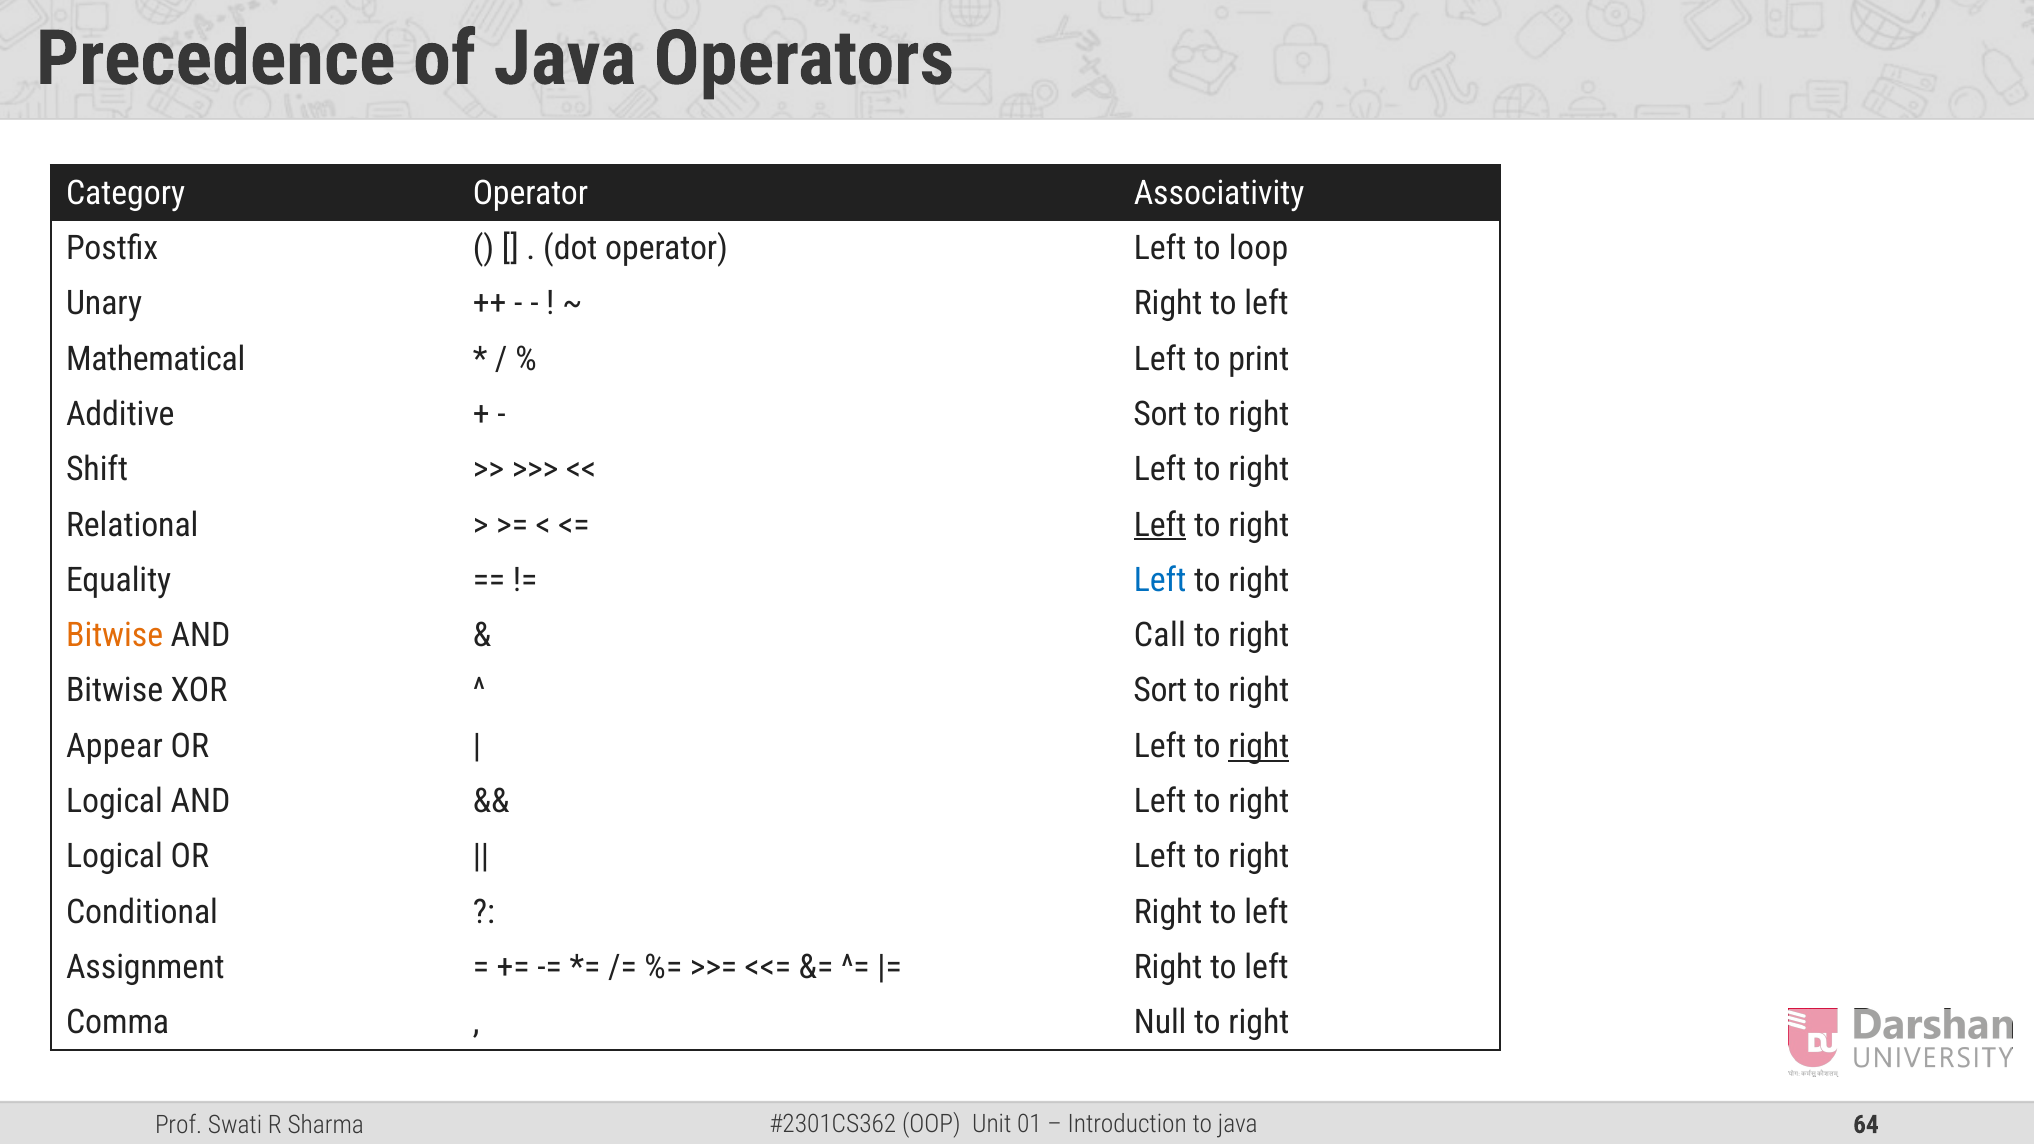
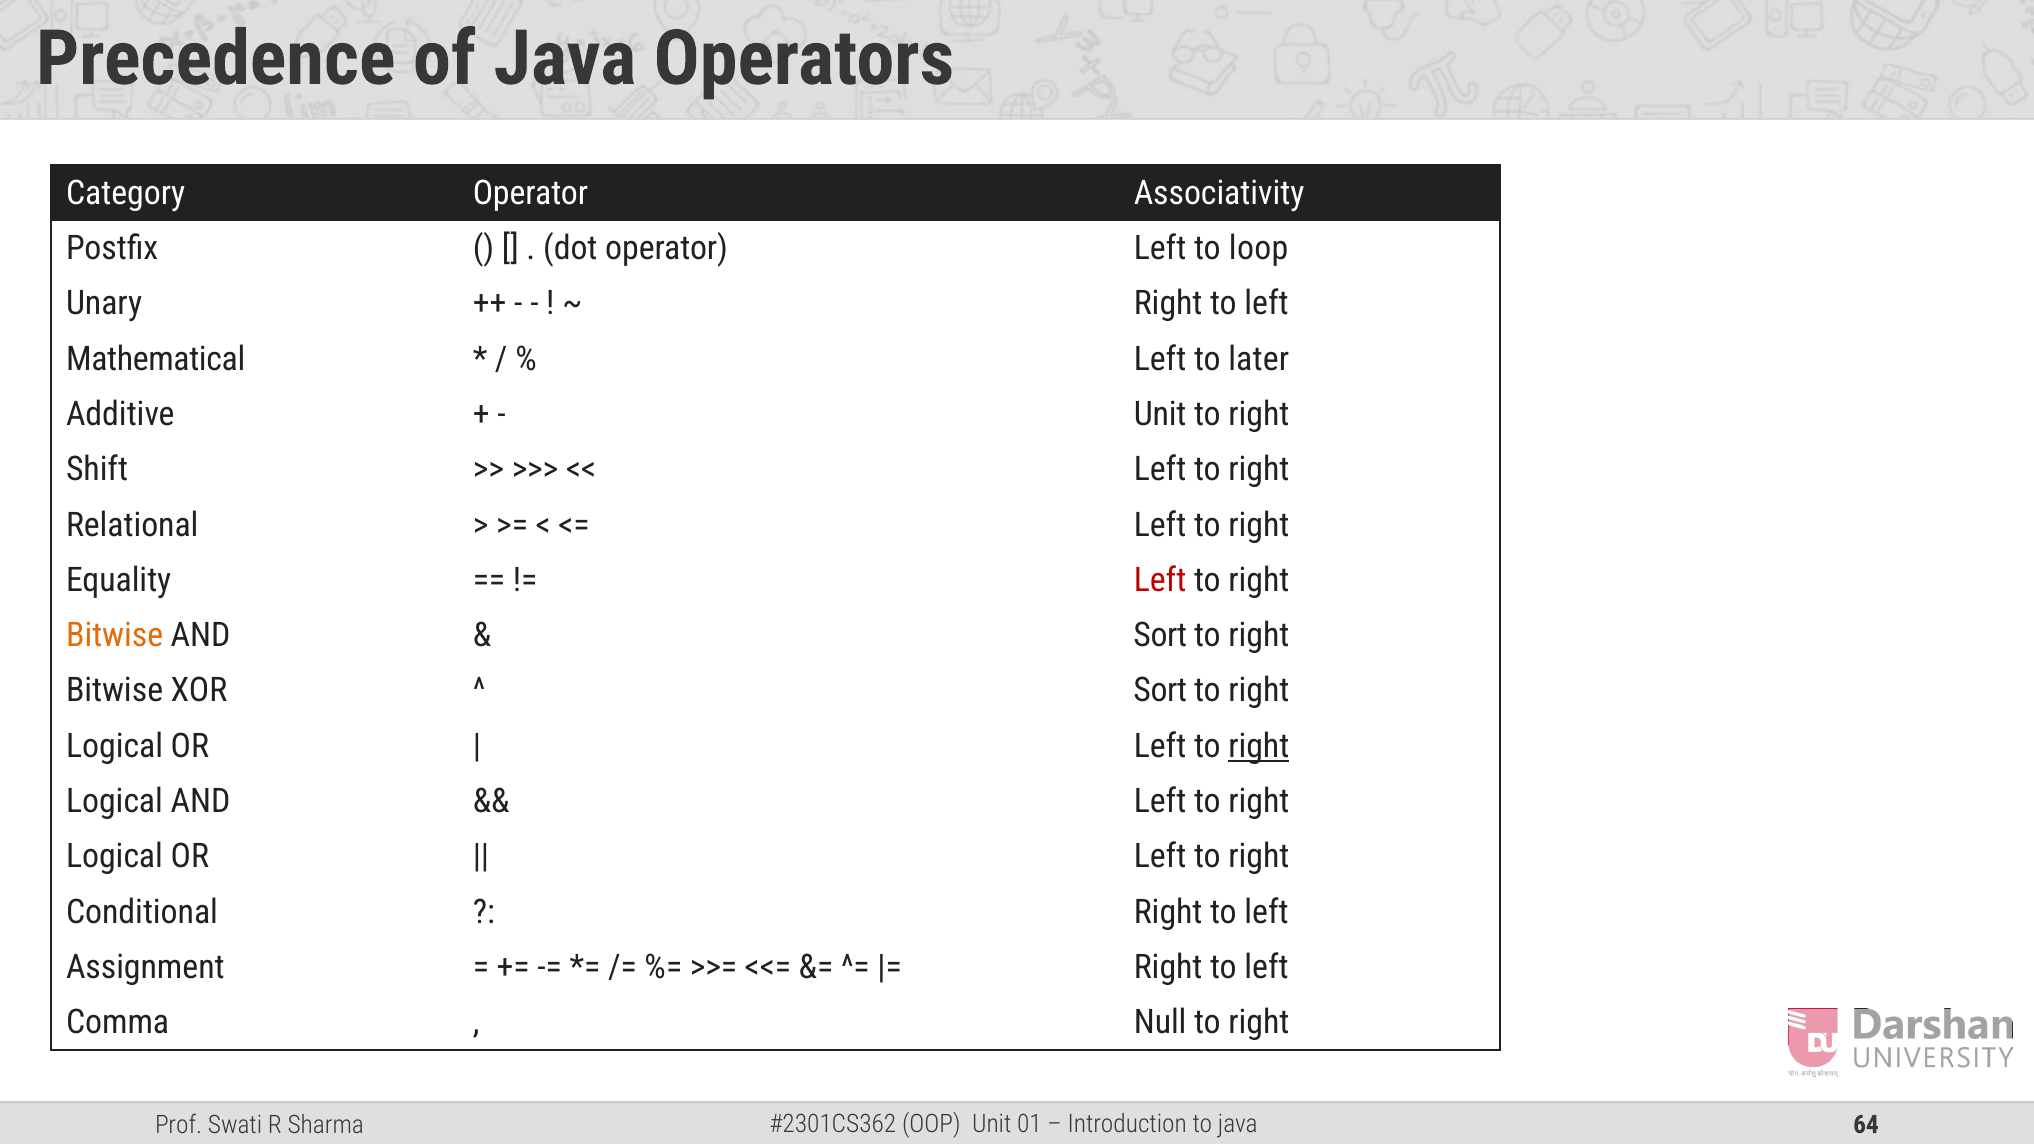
print: print -> later (1259, 359)
Sort: Sort -> Unit (1160, 414)
Left underline: present -> none (1160, 525)
Left colour: blue -> red (1160, 580)
Call: Call -> Sort (1160, 636)
Appear: Appear -> Logical (115, 746)
